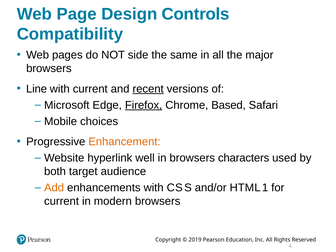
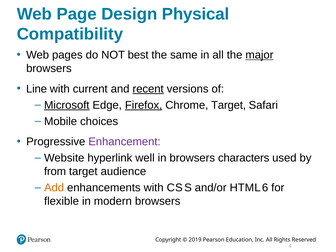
Controls: Controls -> Physical (196, 14)
side: side -> best (138, 55)
major underline: none -> present (259, 55)
Microsoft underline: none -> present (67, 105)
Chrome Based: Based -> Target (229, 105)
Enhancement colour: orange -> purple (124, 142)
both: both -> from (55, 171)
1: 1 -> 6 (265, 188)
current: current -> flexible (62, 201)
